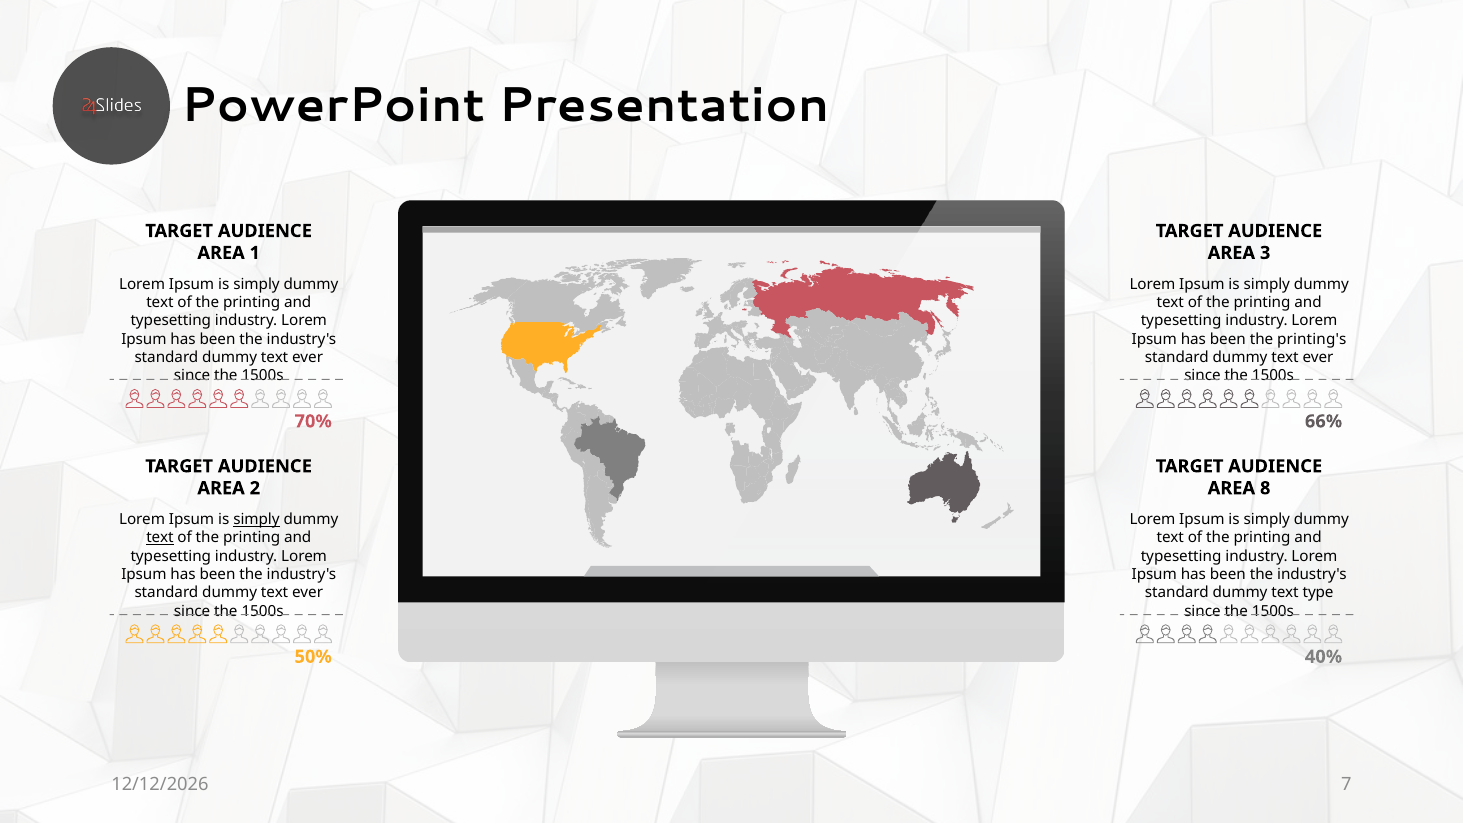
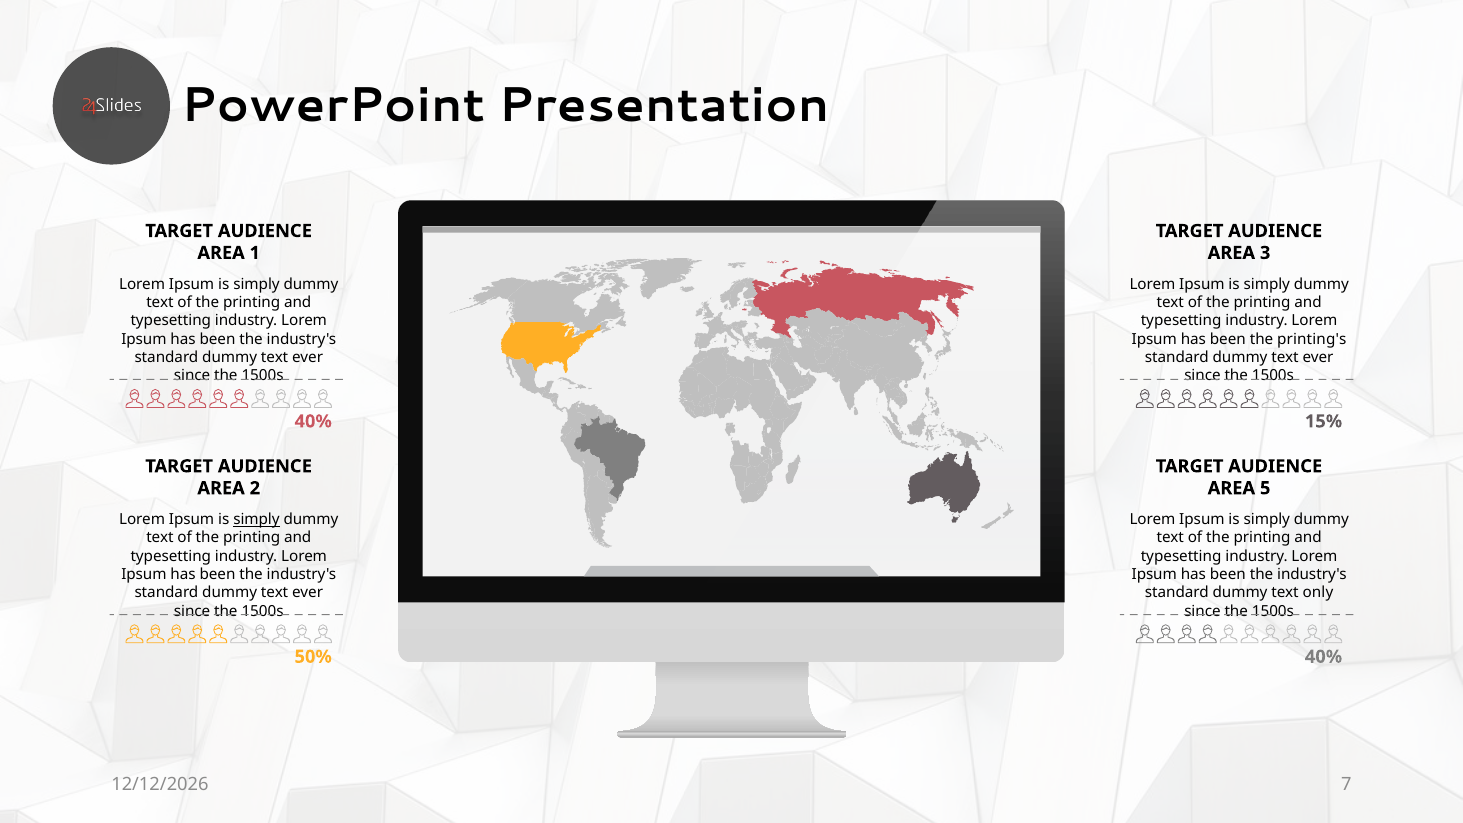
70%: 70% -> 40% (313, 421)
66%: 66% -> 15% (1324, 421)
8: 8 -> 5 (1265, 488)
text underline: present -> none (160, 538)
type: type -> only (1318, 593)
